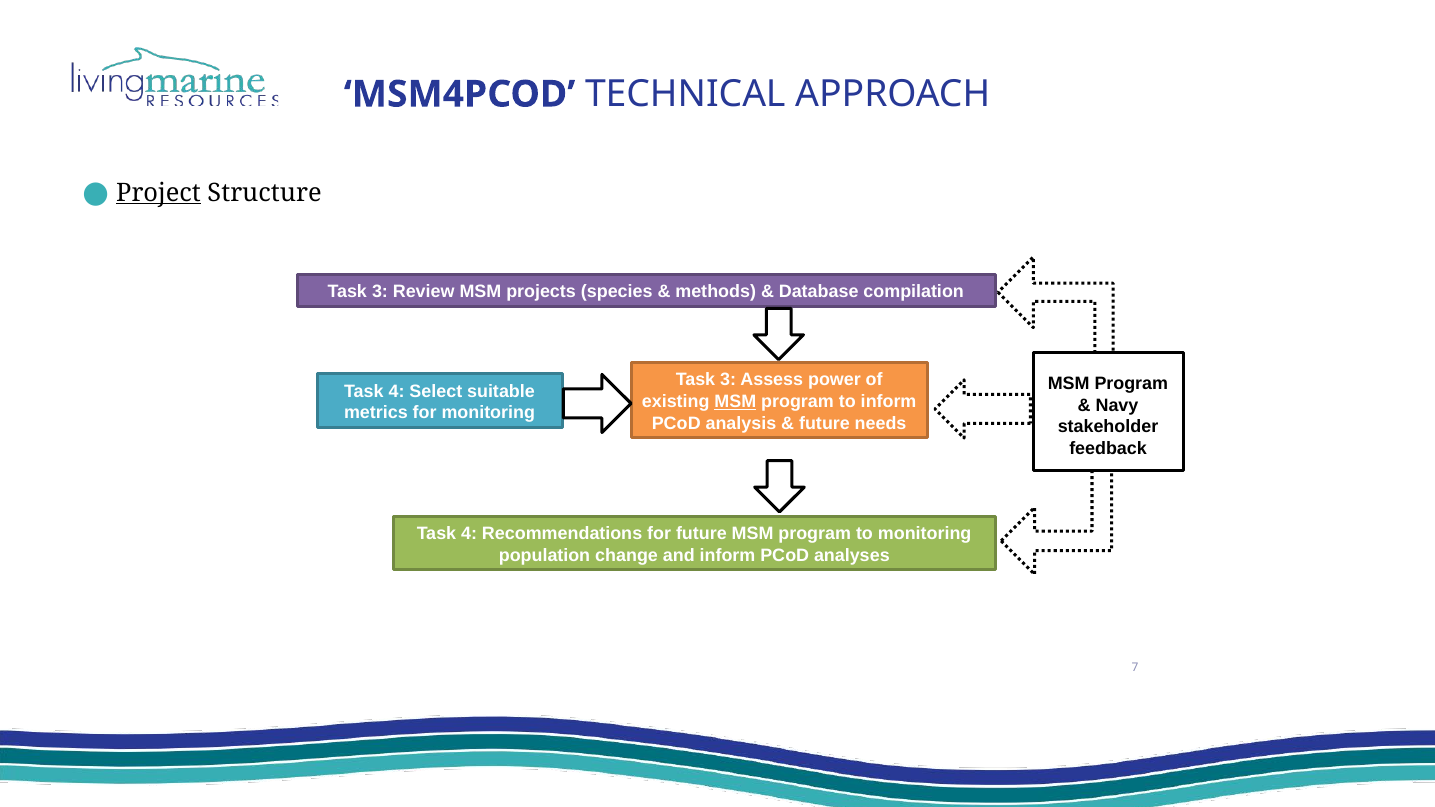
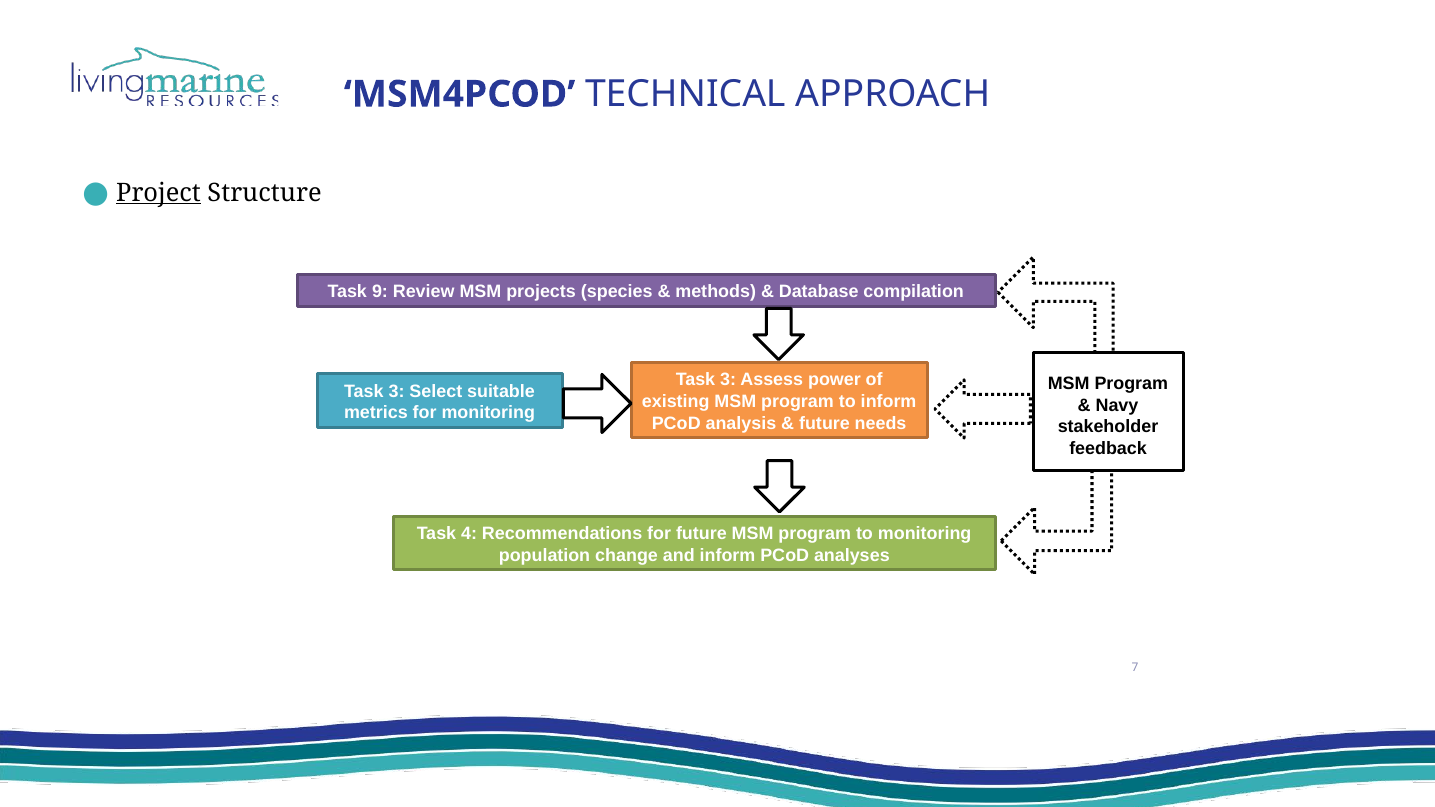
3: 3 -> 9 (380, 292)
4: 4 -> 3 (397, 391)
MSM underline: present -> none (735, 402)
